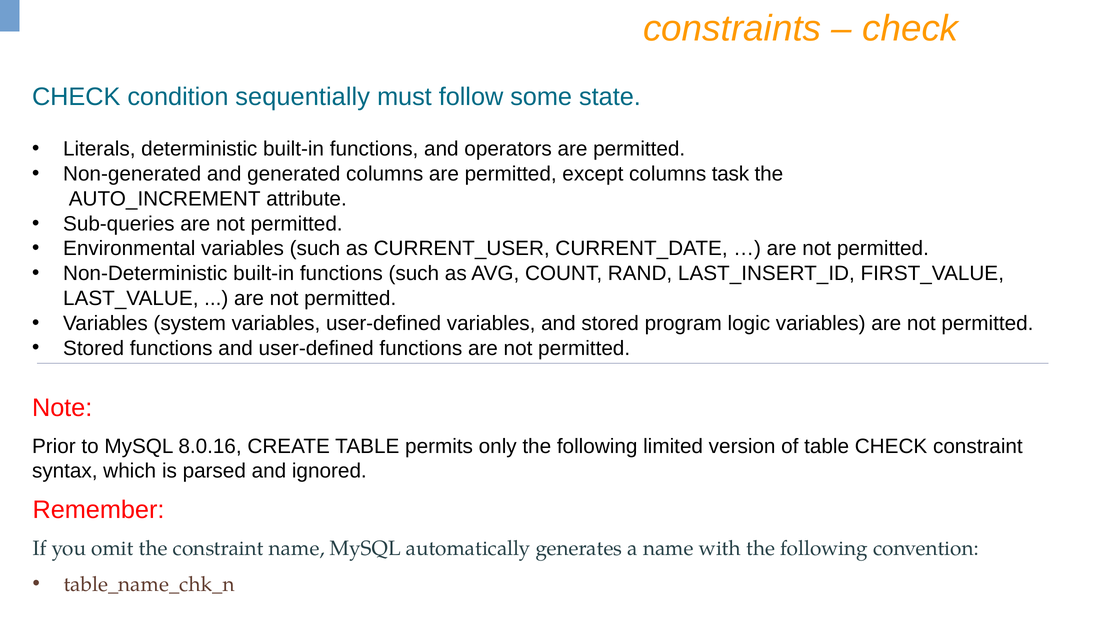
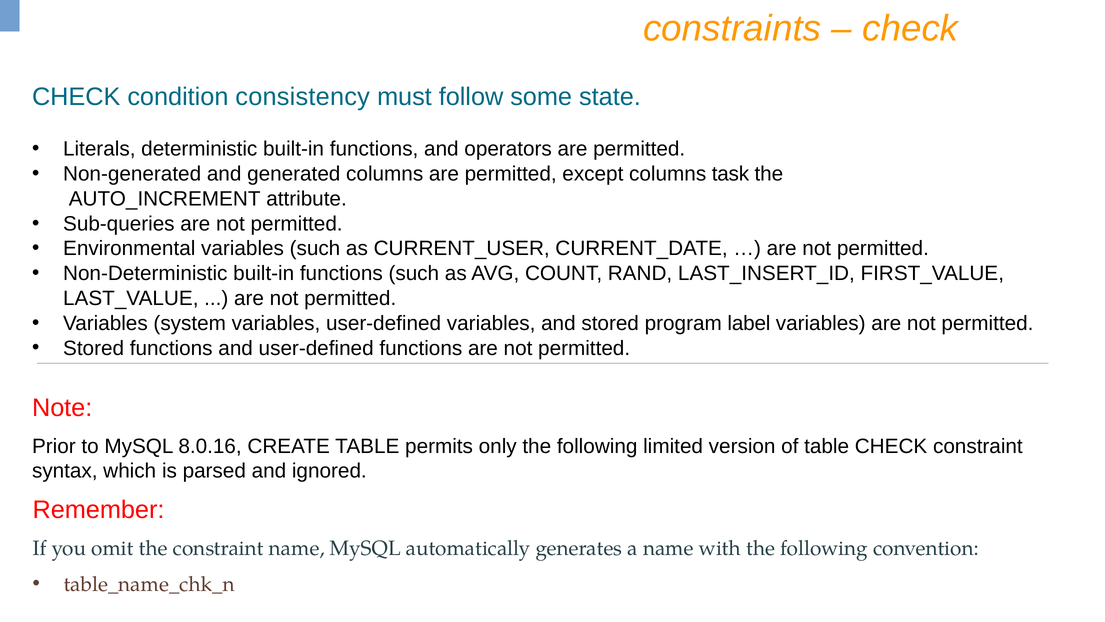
sequentially: sequentially -> consistency (303, 97)
logic: logic -> label (749, 323)
